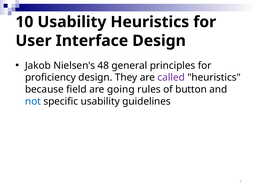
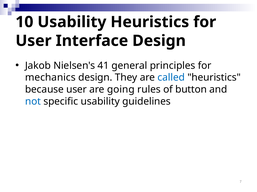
48: 48 -> 41 (103, 66)
proficiency: proficiency -> mechanics (50, 78)
called colour: purple -> blue (171, 78)
because field: field -> user (77, 90)
